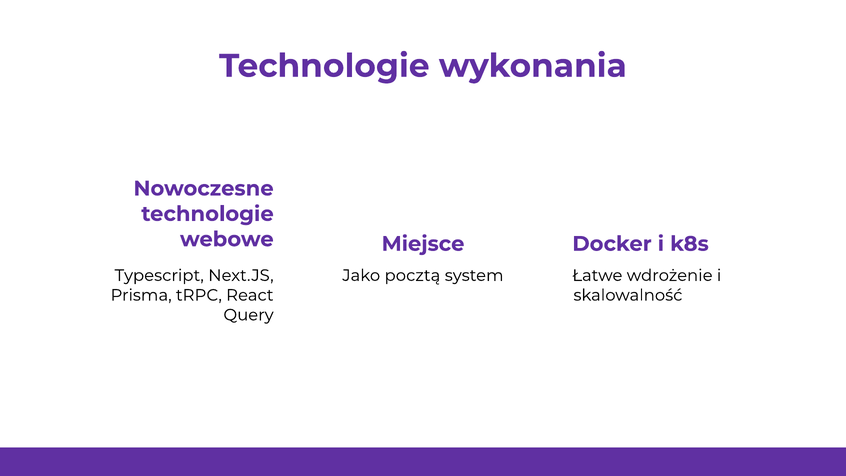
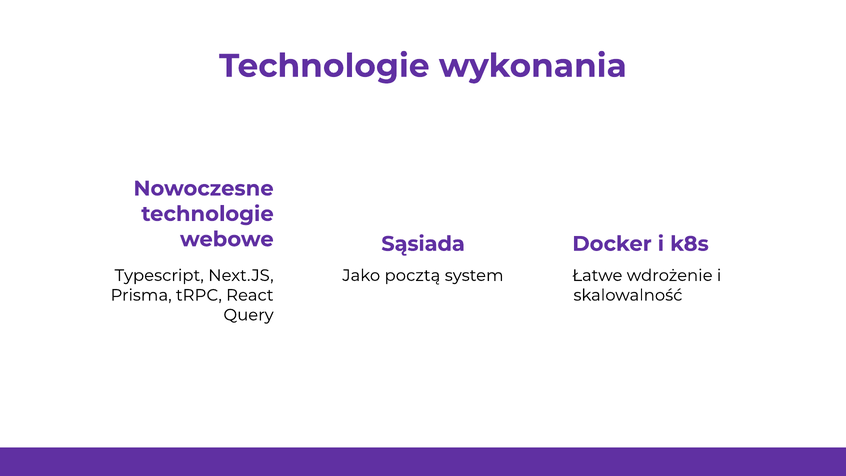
Miejsce: Miejsce -> Sąsiada (423, 244)
